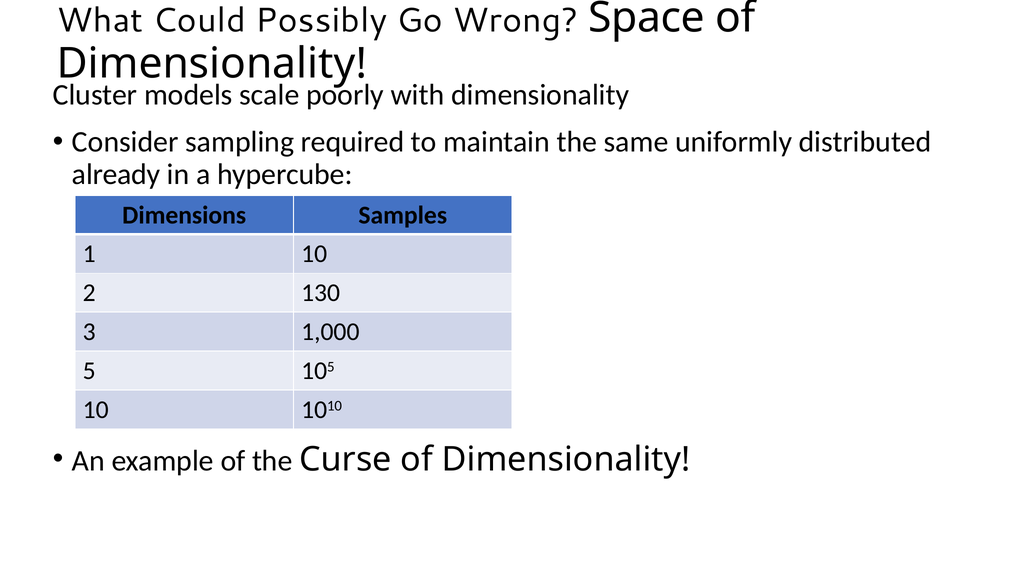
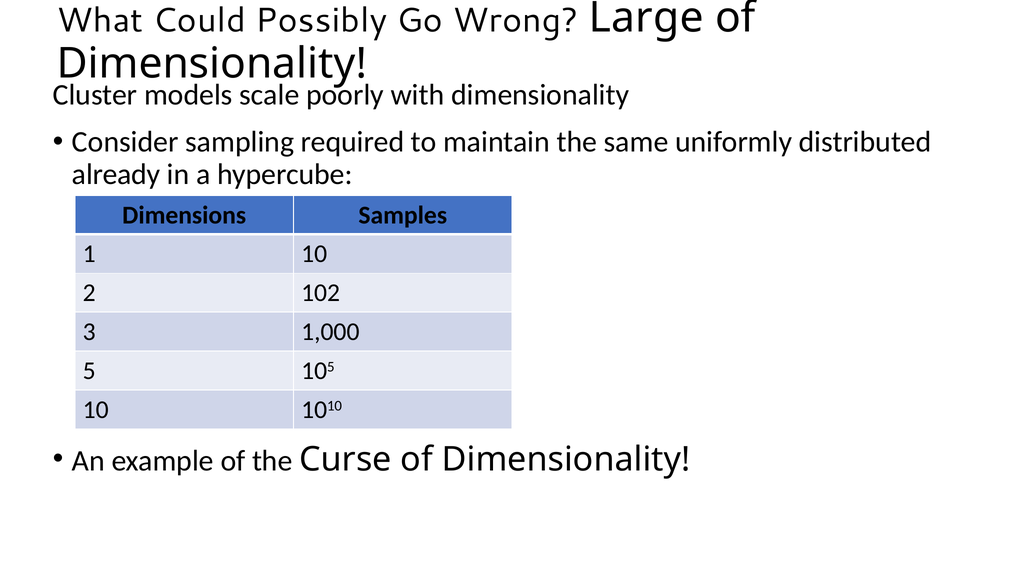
Space: Space -> Large (646, 18)
130: 130 -> 102 (321, 293)
